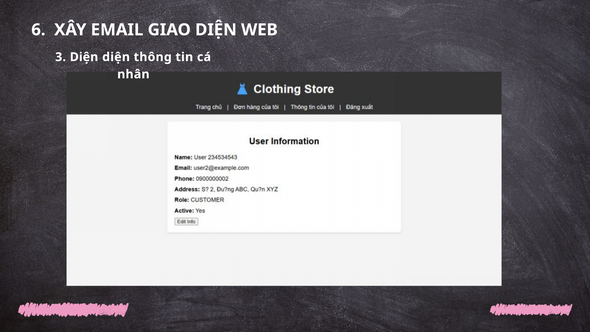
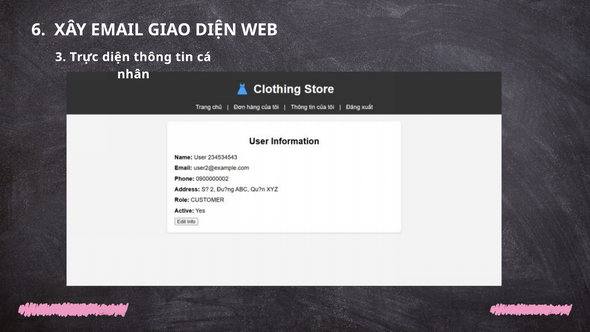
3 Diện: Diện -> Trực (84, 57)
